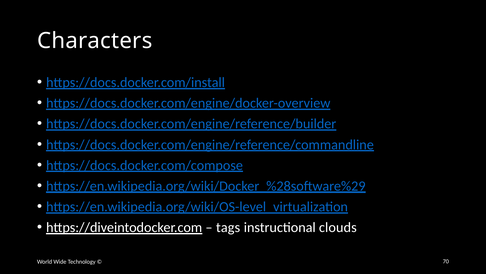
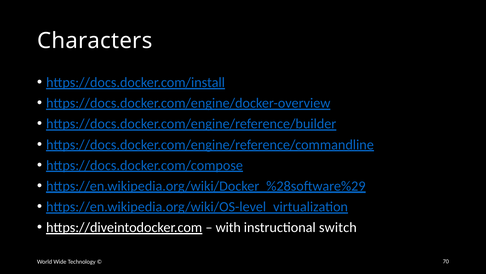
tags: tags -> with (228, 227)
clouds: clouds -> switch (338, 227)
